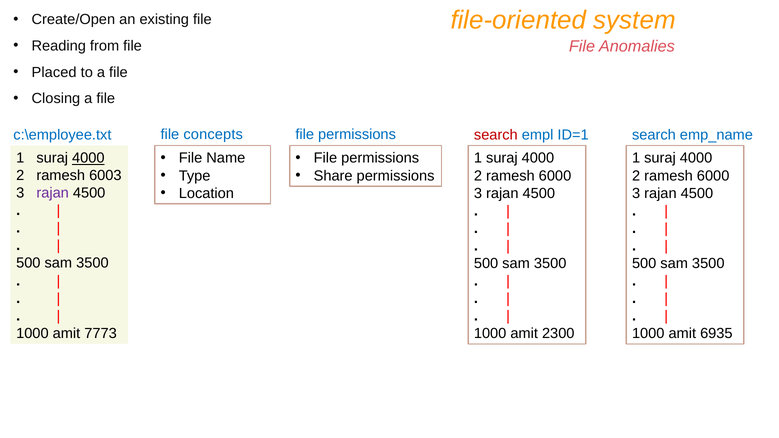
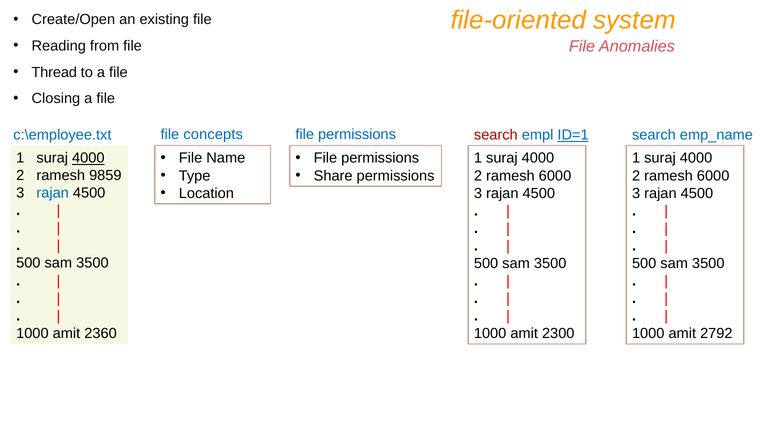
Placed: Placed -> Thread (54, 72)
ID=1 underline: none -> present (573, 135)
6003: 6003 -> 9859 (105, 176)
rajan colour: purple -> blue (53, 193)
7773: 7773 -> 2360 (101, 333)
6935: 6935 -> 2792 (716, 334)
